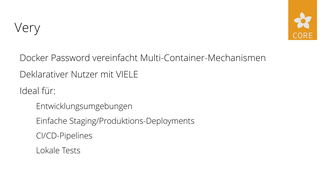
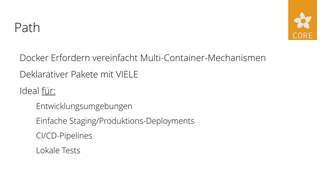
Very: Very -> Path (27, 28)
Password: Password -> Erfordern (71, 58)
Nutzer: Nutzer -> Pakete (84, 74)
für underline: none -> present (49, 91)
